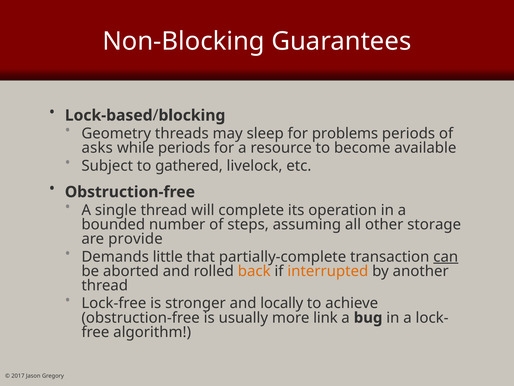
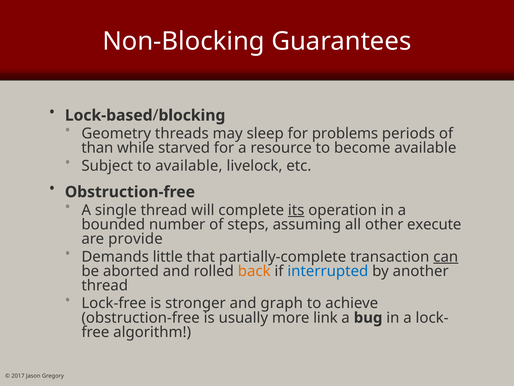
asks: asks -> than (97, 148)
while periods: periods -> starved (184, 148)
to gathered: gathered -> available (189, 166)
its underline: none -> present (296, 210)
storage: storage -> execute (434, 224)
interrupted colour: orange -> blue (328, 271)
locally: locally -> graph (282, 303)
